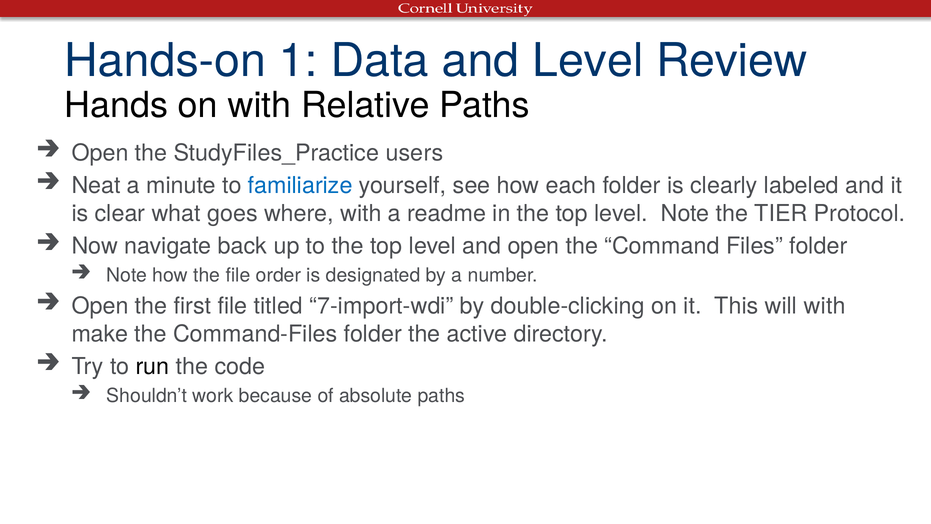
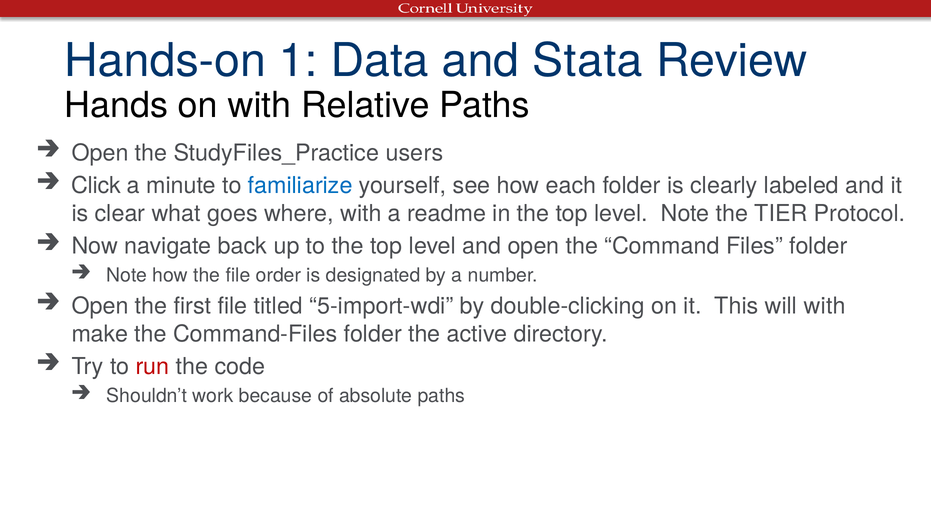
and Level: Level -> Stata (588, 61)
Neat: Neat -> Click (96, 185)
7-import-wdi: 7-import-wdi -> 5-import-wdi (381, 306)
run colour: black -> red (153, 366)
